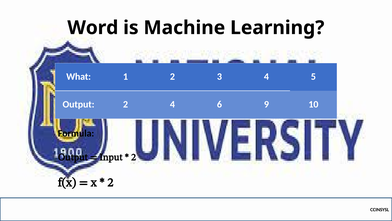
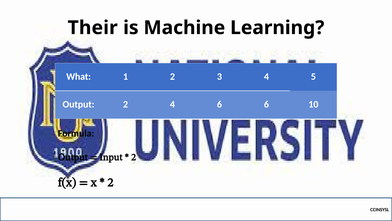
Word: Word -> Their (93, 28)
6 9: 9 -> 6 (266, 104)
